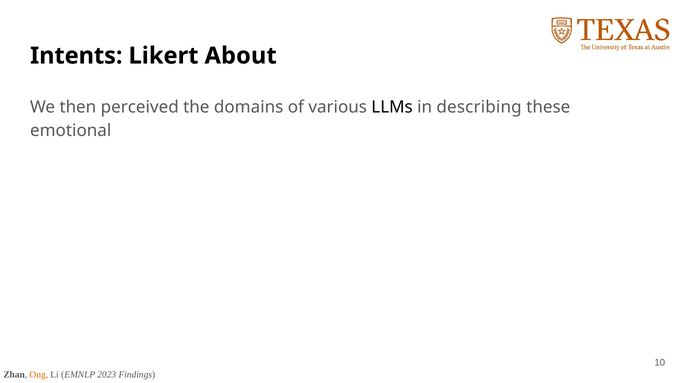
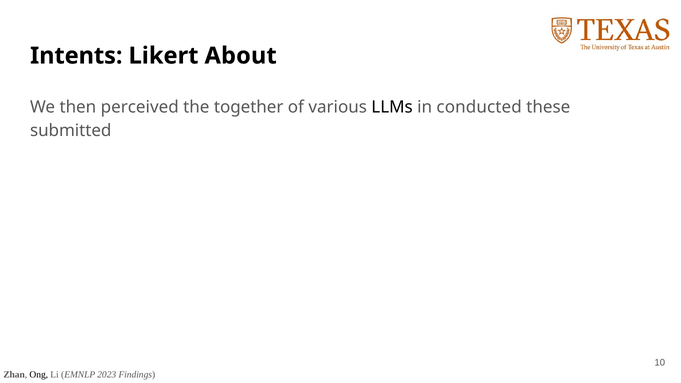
domains: domains -> together (249, 107)
describing: describing -> conducted (479, 107)
emotional: emotional -> submitted (71, 131)
Ong colour: orange -> black (39, 374)
